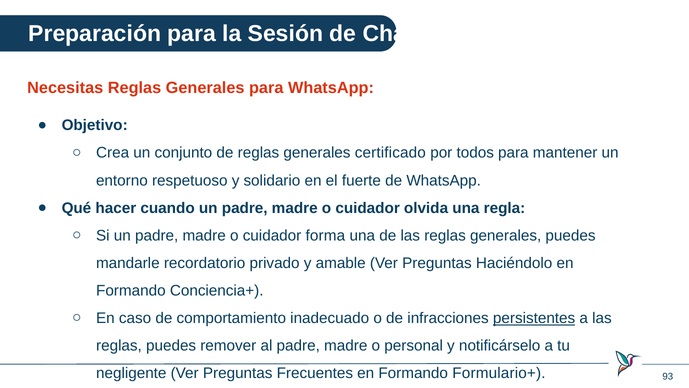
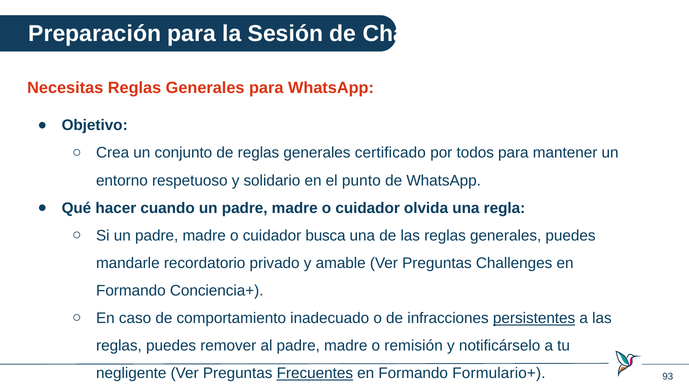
fuerte: fuerte -> punto (361, 180)
forma: forma -> busca (326, 235)
Haciéndolo: Haciéndolo -> Challenges (514, 263)
personal: personal -> remisión (414, 345)
Frecuentes underline: none -> present (315, 373)
